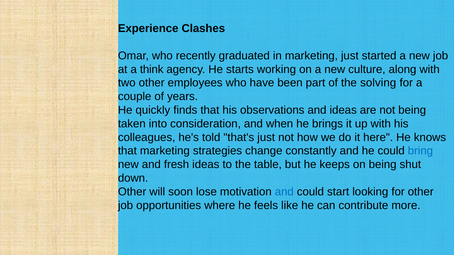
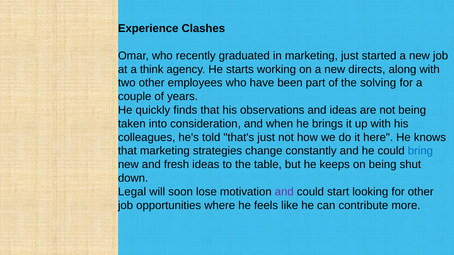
culture: culture -> directs (367, 69)
Other: Other -> Legal (132, 192)
and colour: blue -> purple (284, 192)
